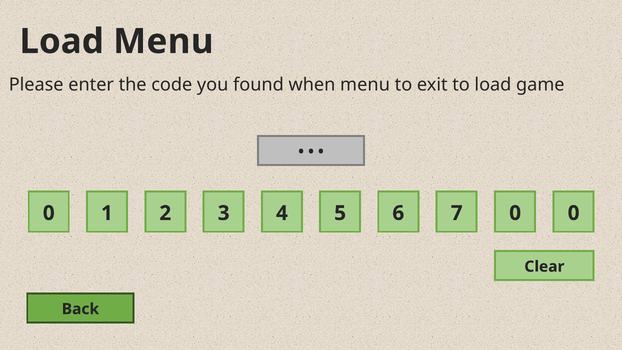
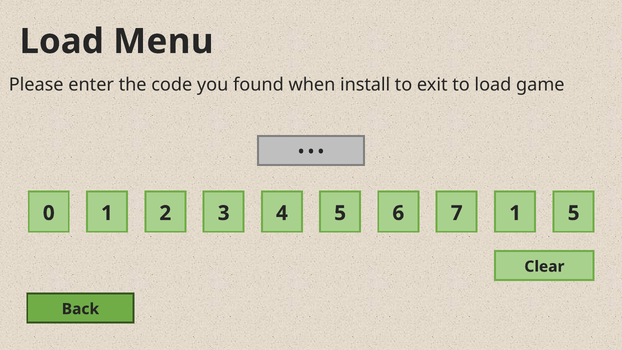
when menu: menu -> install (365, 85)
7 0: 0 -> 1 (515, 213)
0: 0 -> 5 (574, 213)
